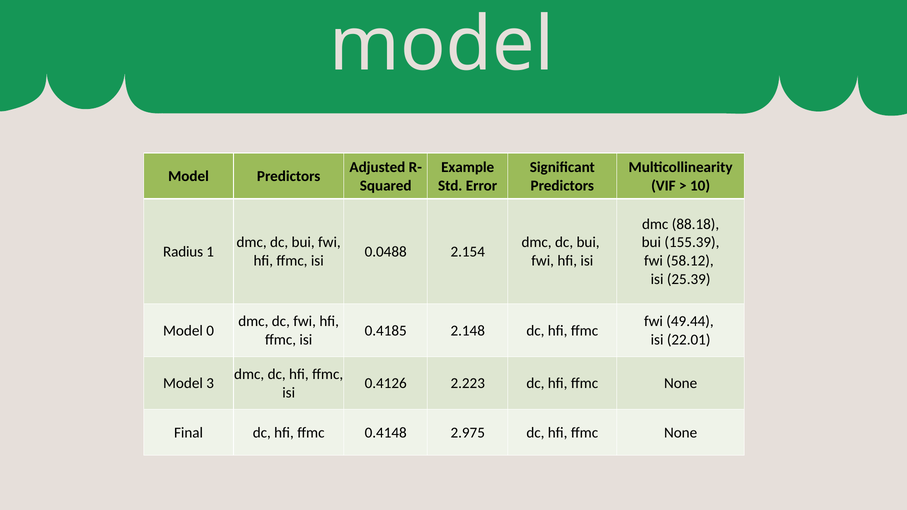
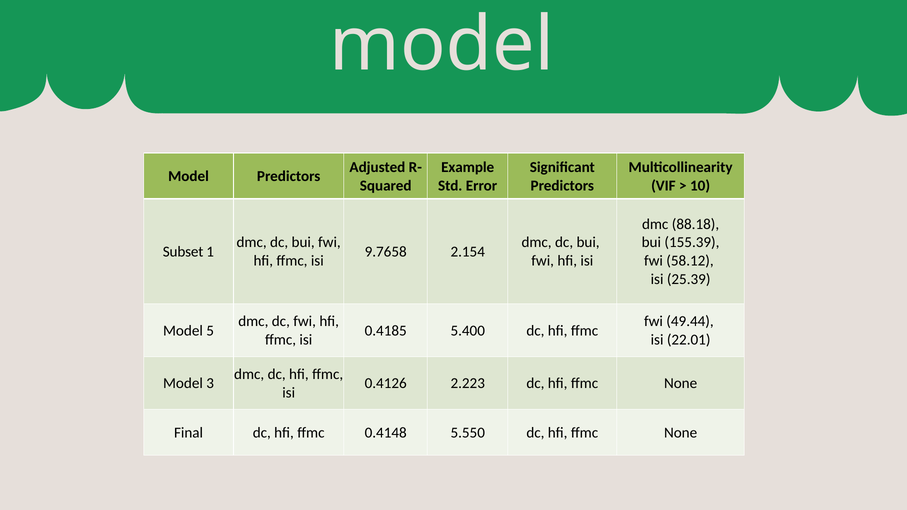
Radius: Radius -> Subset (183, 252)
0.0488: 0.0488 -> 9.7658 (386, 252)
0: 0 -> 5 (210, 331)
2.148: 2.148 -> 5.400 (468, 331)
2.975: 2.975 -> 5.550 (468, 433)
